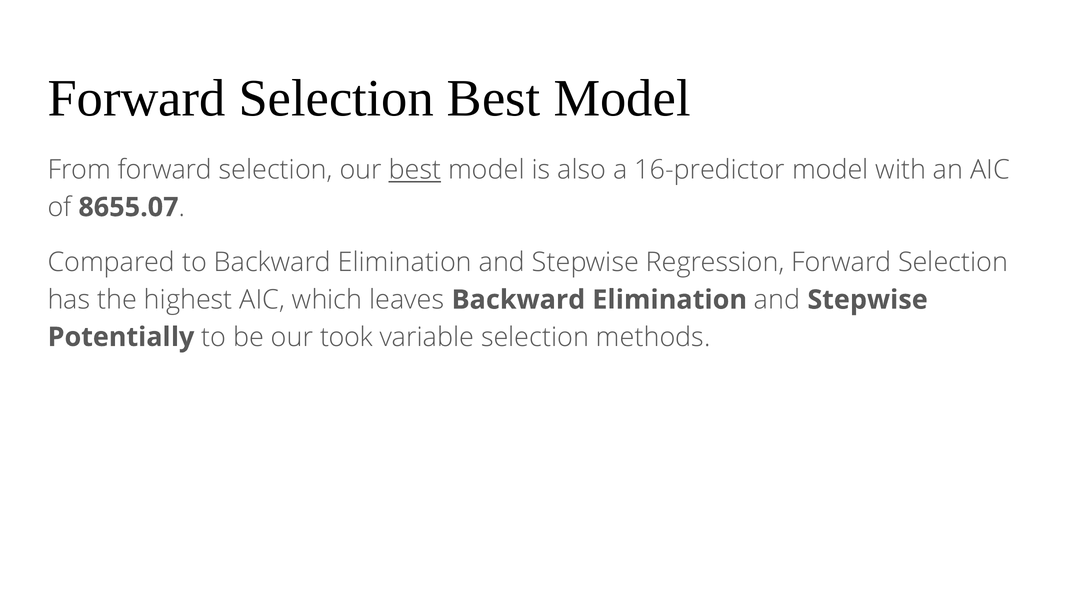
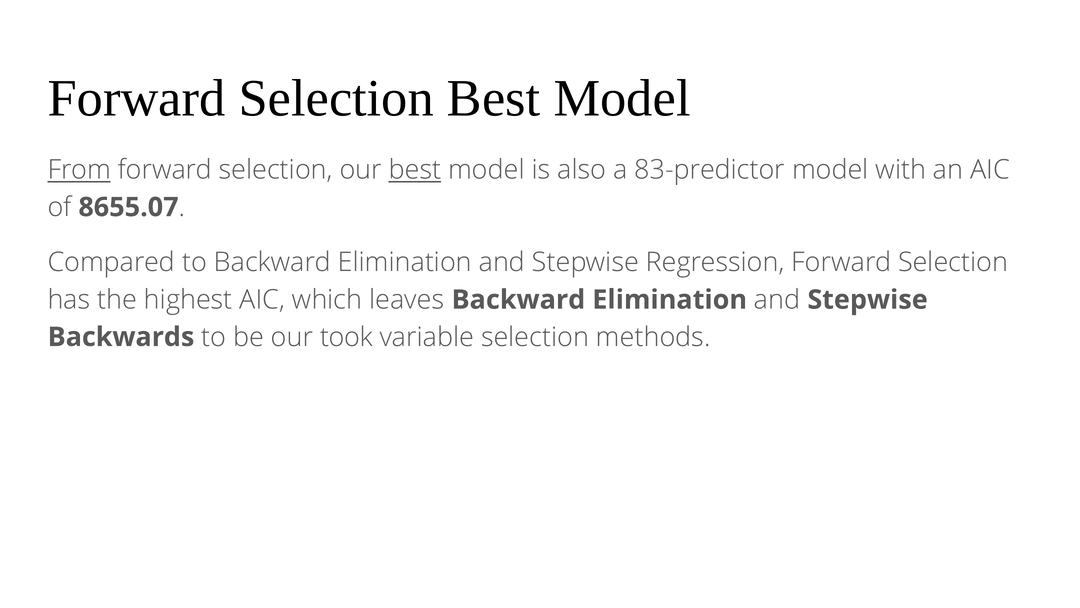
From underline: none -> present (79, 170)
16-predictor: 16-predictor -> 83-predictor (710, 170)
Potentially: Potentially -> Backwards (121, 337)
